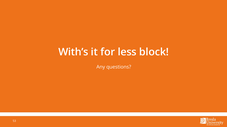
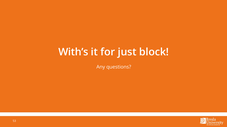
less: less -> just (127, 52)
